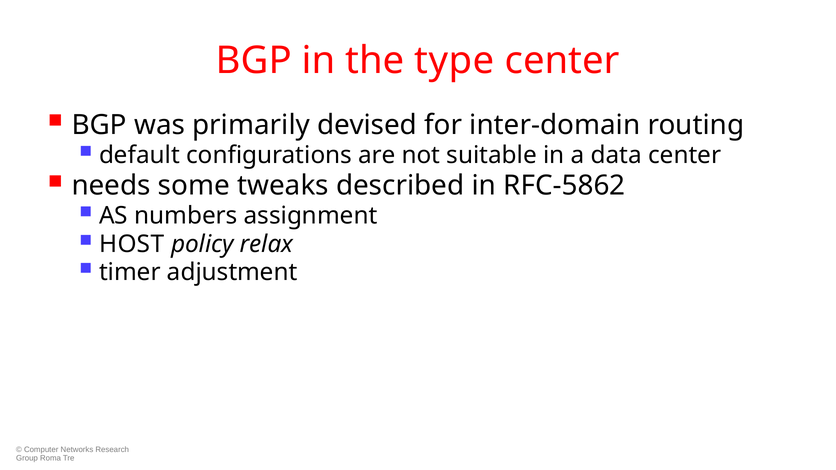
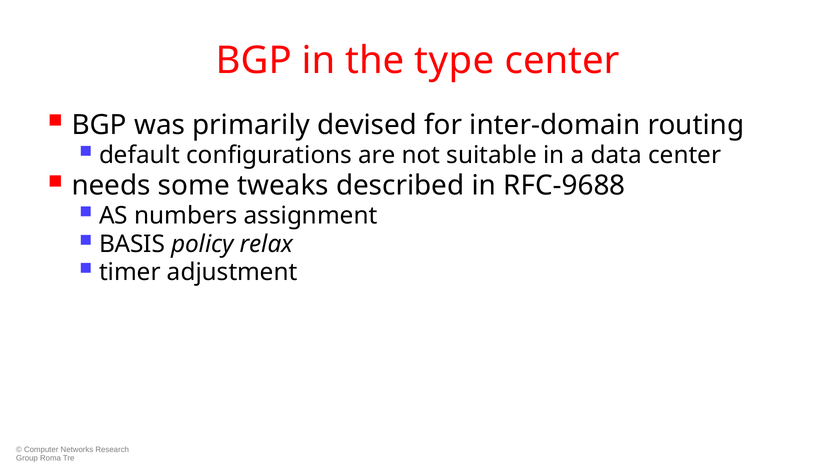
RFC-5862: RFC-5862 -> RFC-9688 (564, 186)
HOST: HOST -> BASIS (132, 244)
